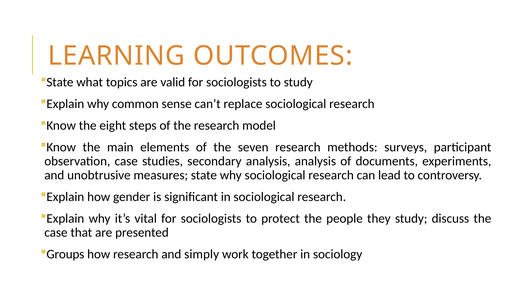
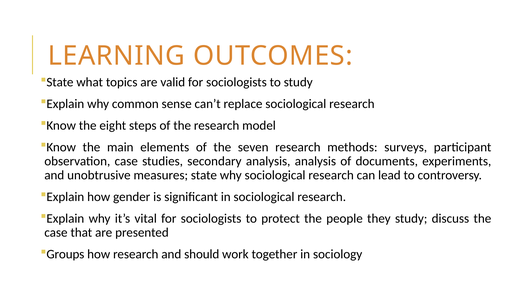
simply: simply -> should (202, 254)
